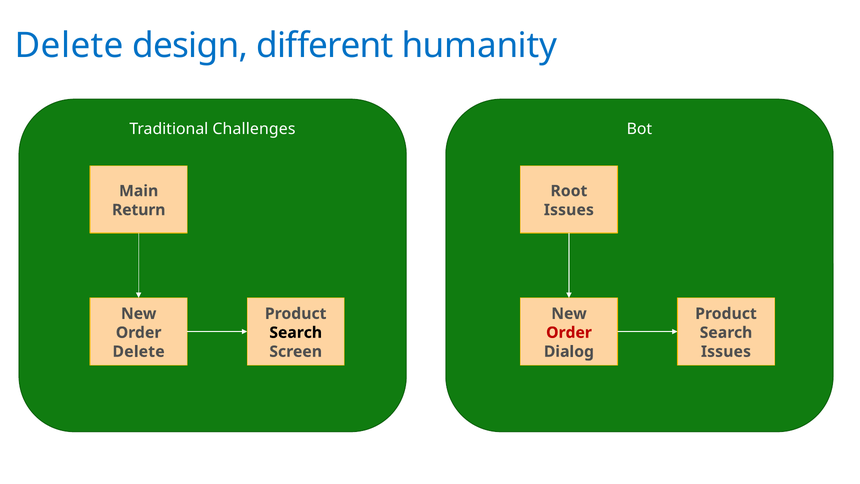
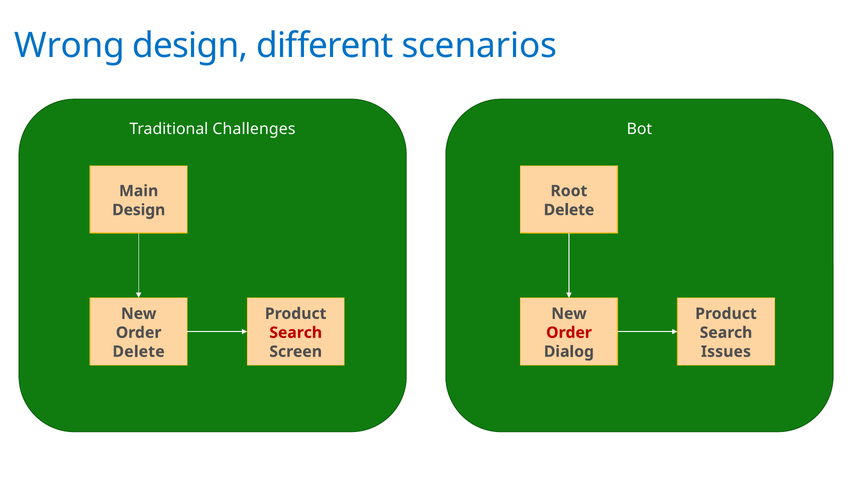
Delete: Delete -> Wrong (70, 46)
humanity: humanity -> scenarios (479, 46)
Return: Return -> Design (139, 210)
Issues: Issues -> Delete (569, 210)
Search colour: black -> red (296, 332)
